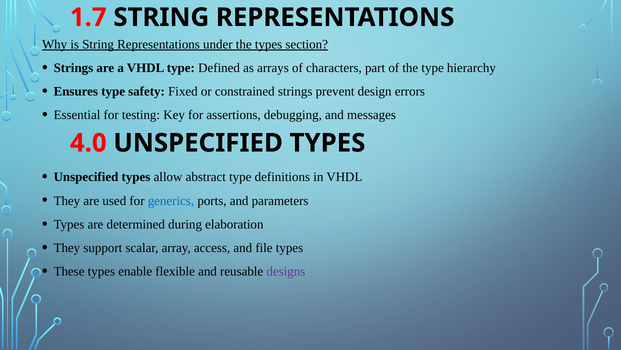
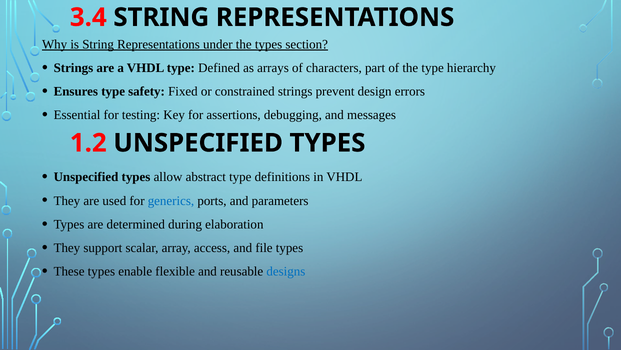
1.7: 1.7 -> 3.4 (88, 17)
4.0: 4.0 -> 1.2 (88, 143)
designs colour: purple -> blue (286, 271)
